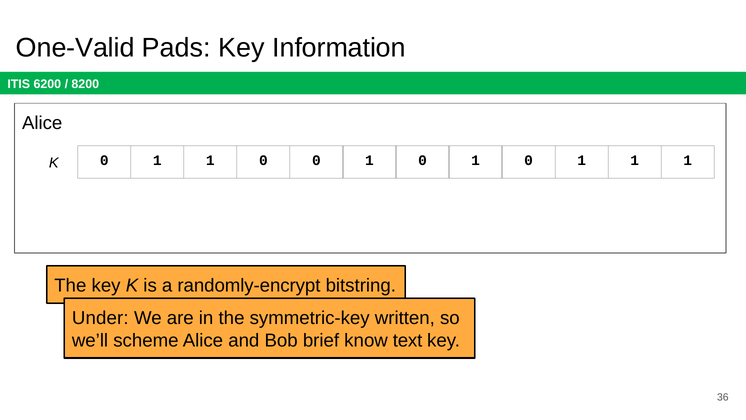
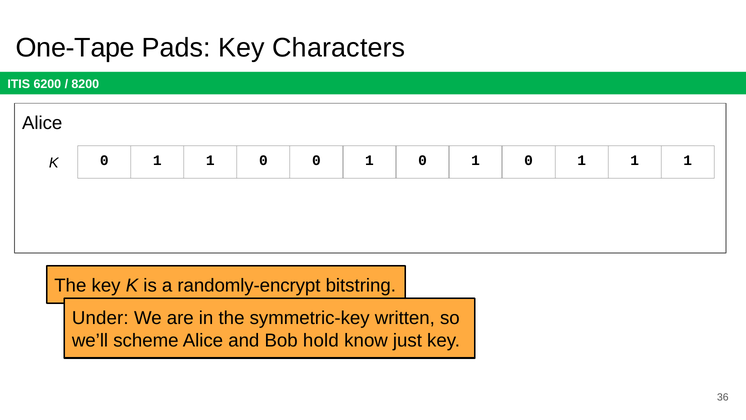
One-Valid: One-Valid -> One-Tape (75, 48)
Information: Information -> Characters (339, 48)
brief: brief -> hold (321, 340)
text: text -> just (407, 340)
